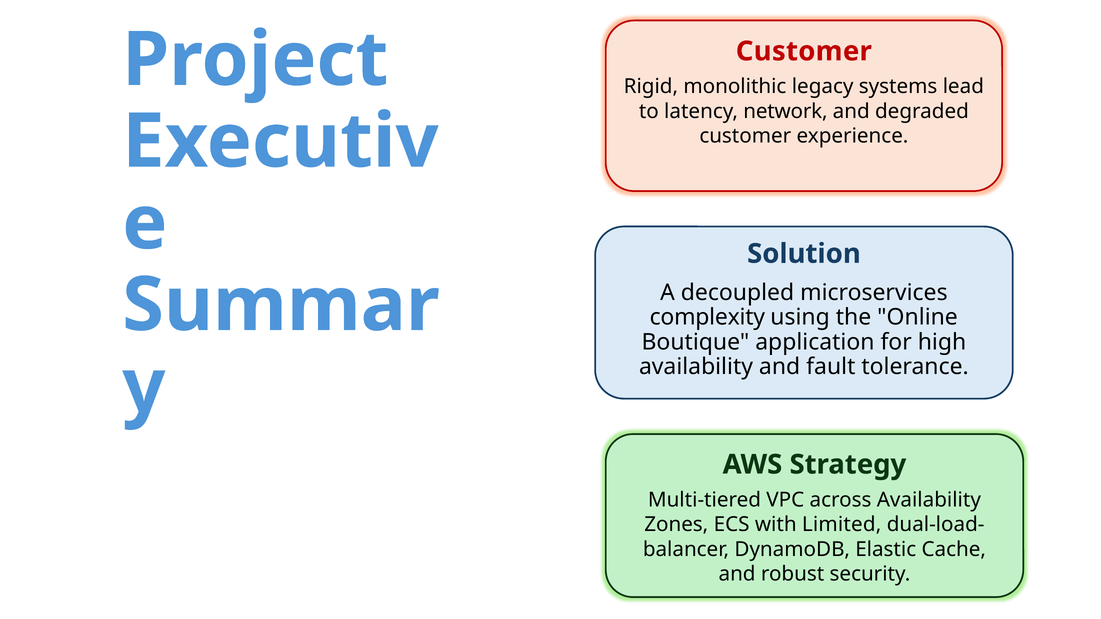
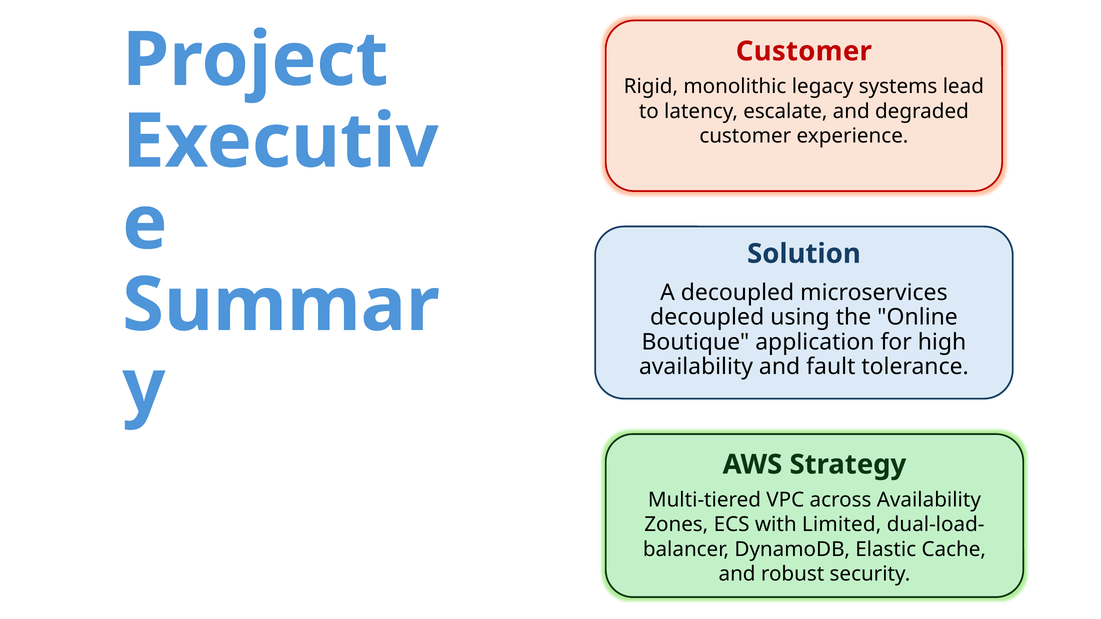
network: network -> escalate (785, 111)
complexity: complexity -> decoupled (707, 317)
